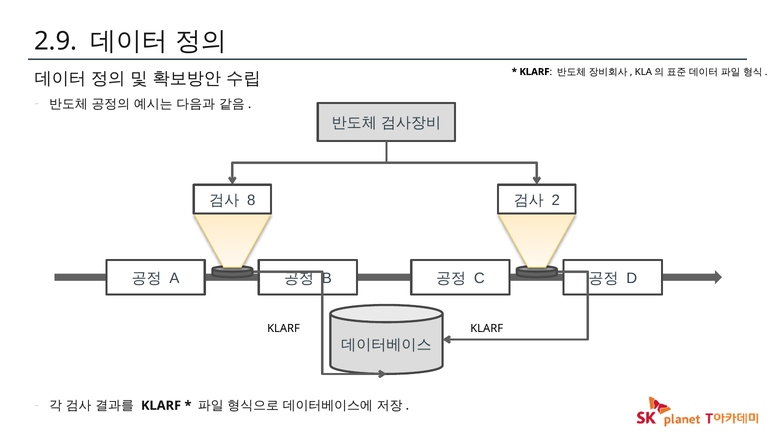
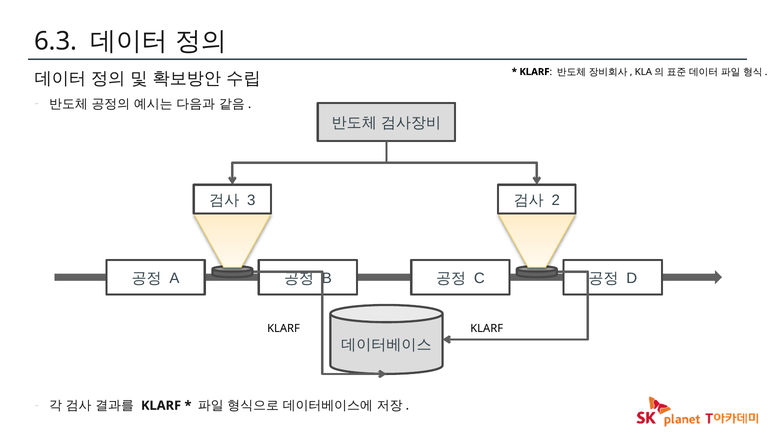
2.9: 2.9 -> 6.3 (56, 41)
8: 8 -> 3 (251, 200)
